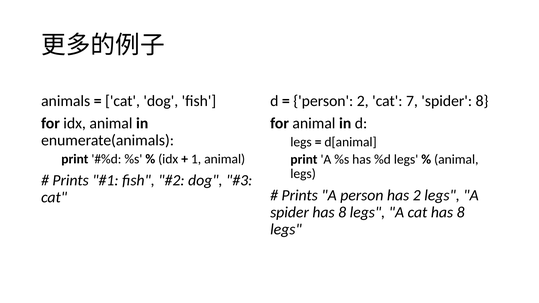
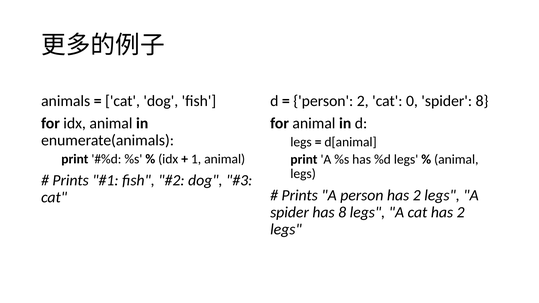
7: 7 -> 0 (412, 101)
cat has 8: 8 -> 2 (461, 212)
